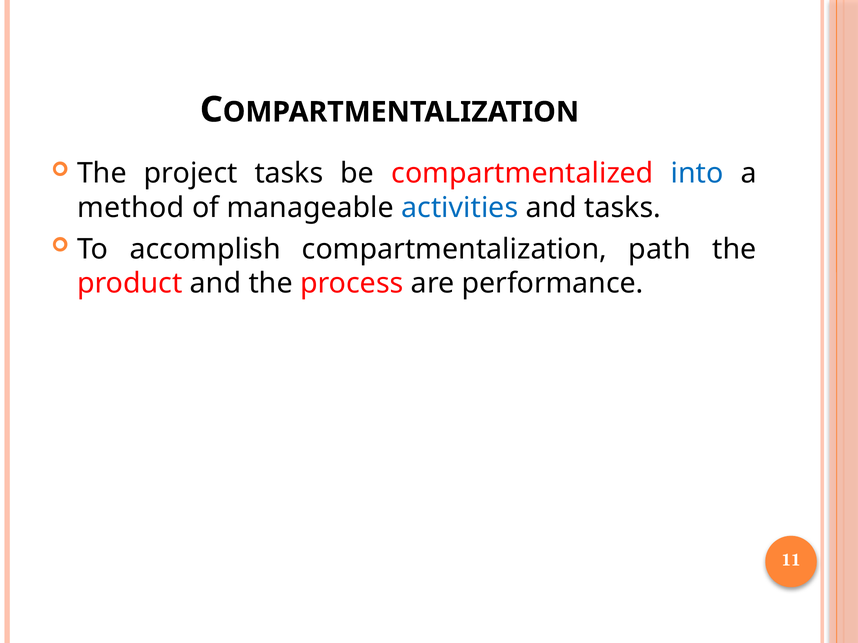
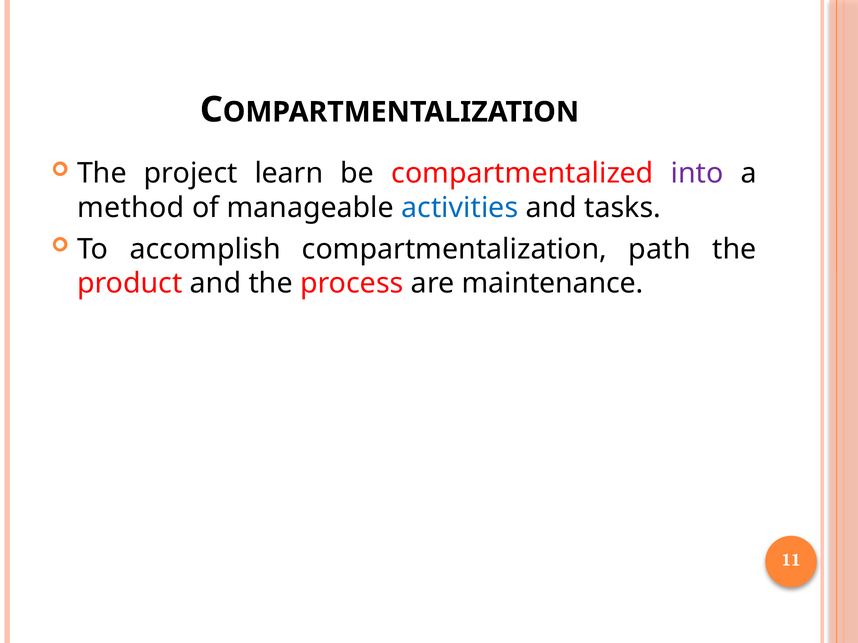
project tasks: tasks -> learn (289, 174)
into colour: blue -> purple (697, 174)
performance: performance -> maintenance (553, 284)
